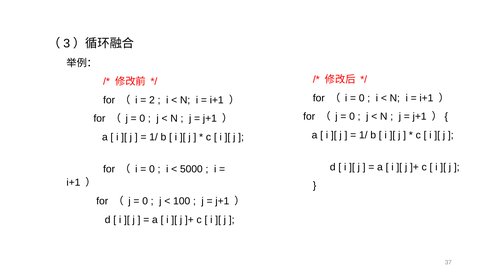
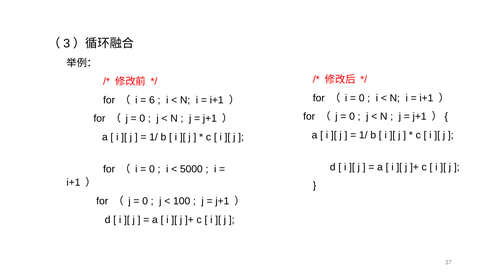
2: 2 -> 6 (152, 100)
